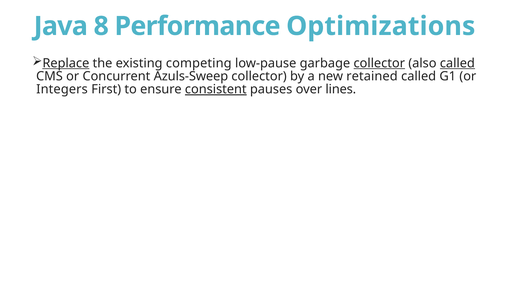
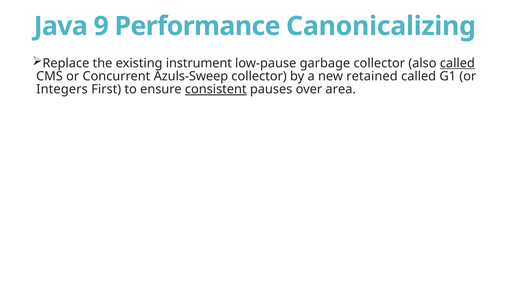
8: 8 -> 9 (101, 26)
Optimizations: Optimizations -> Canonicalizing (381, 26)
Replace underline: present -> none (66, 63)
competing: competing -> instrument (199, 63)
collector underline: present -> none (379, 63)
lines: lines -> area (341, 89)
